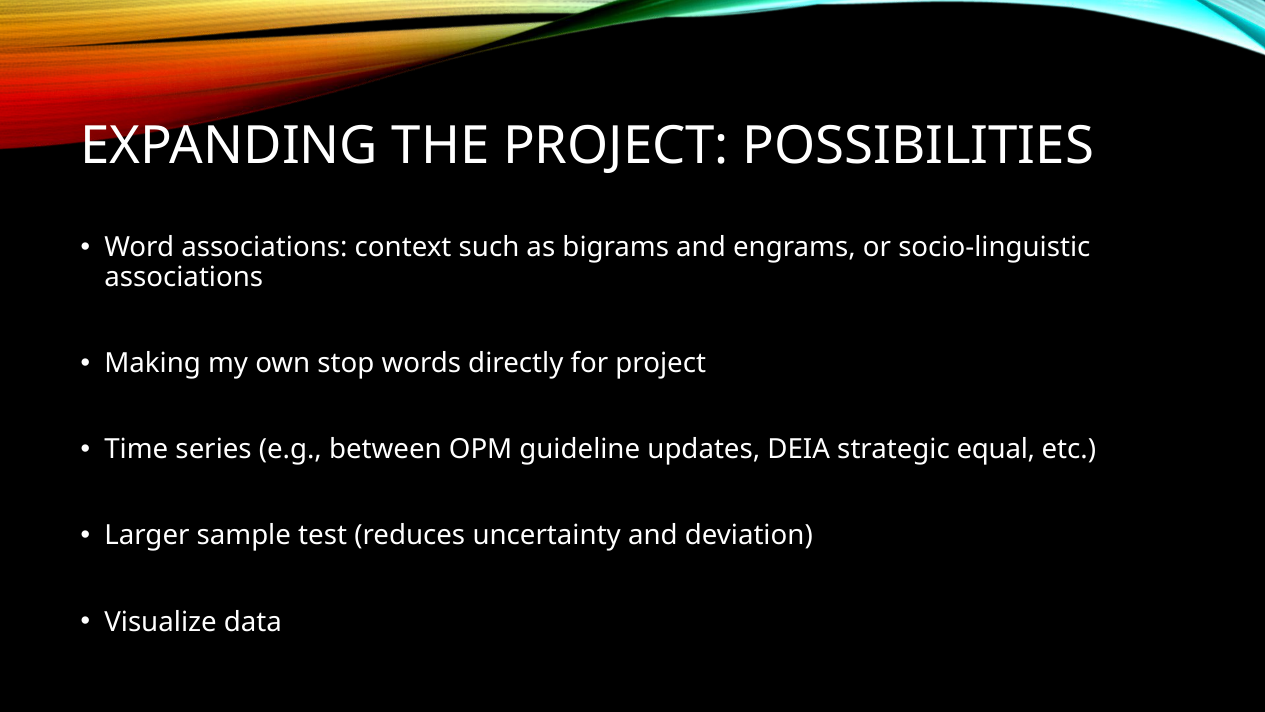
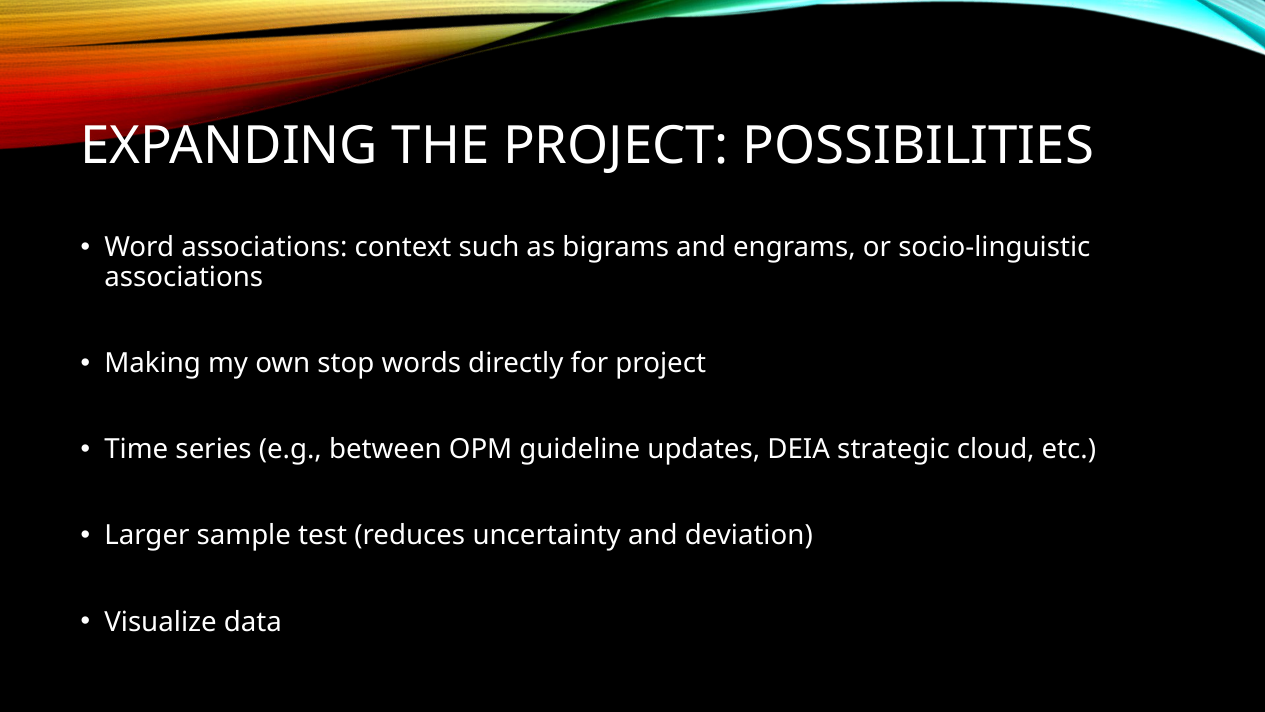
equal: equal -> cloud (996, 449)
